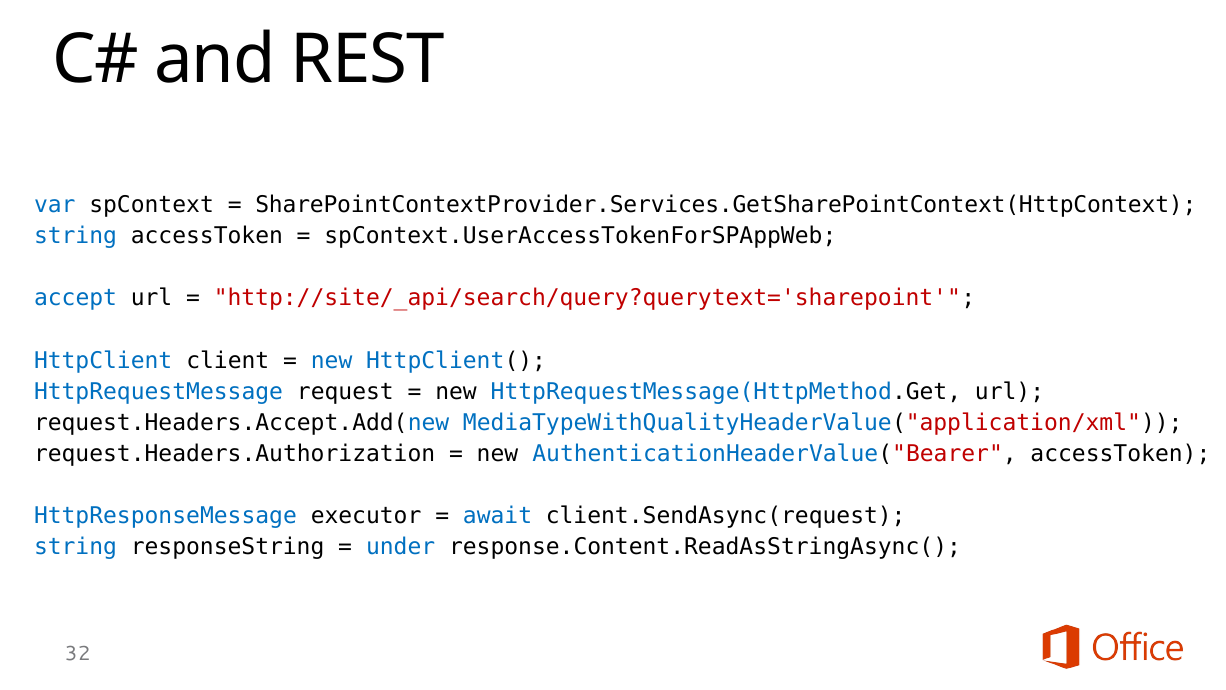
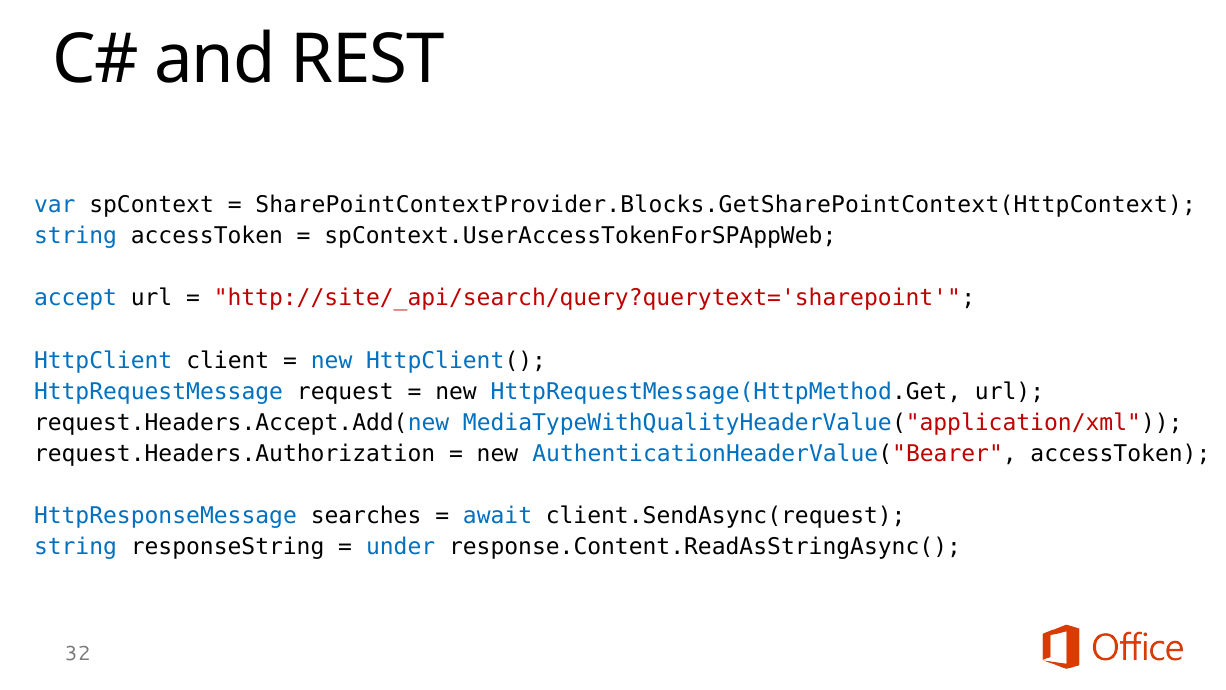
SharePointContextProvider.Services.GetSharePointContext(HttpContext: SharePointContextProvider.Services.GetSharePointContext(HttpContext -> SharePointContextProvider.Blocks.GetSharePointContext(HttpContext (726, 205)
executor: executor -> searches (366, 516)
